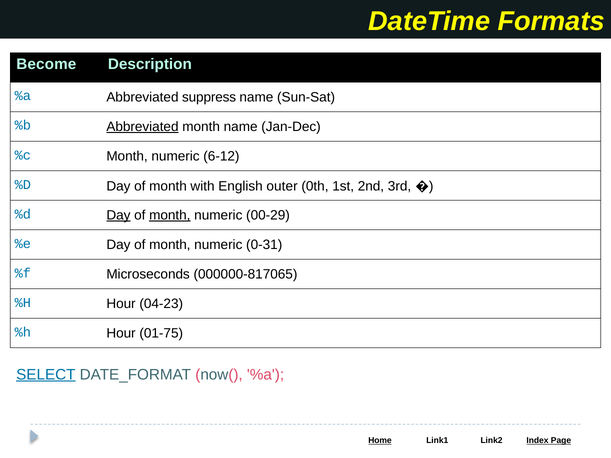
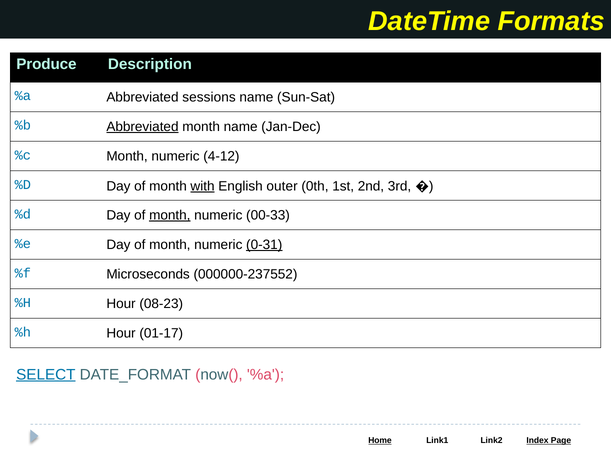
Become: Become -> Produce (46, 64)
suppress: suppress -> sessions (209, 97)
6-12: 6-12 -> 4-12 (221, 156)
with underline: none -> present (203, 186)
Day underline: present -> none (118, 215)
00-29: 00-29 -> 00-33 (268, 215)
0-31 underline: none -> present (264, 245)
000000-817065: 000000-817065 -> 000000-237552 (245, 274)
04-23: 04-23 -> 08-23 (161, 304)
01-75: 01-75 -> 01-17 (161, 333)
